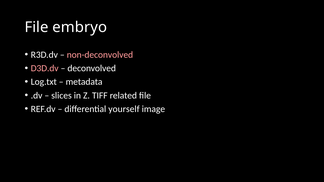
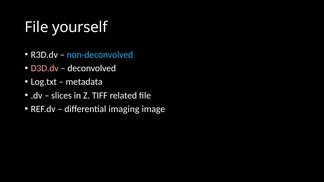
embryo: embryo -> yourself (80, 27)
non-deconvolved colour: pink -> light blue (100, 55)
yourself: yourself -> imaging (124, 109)
